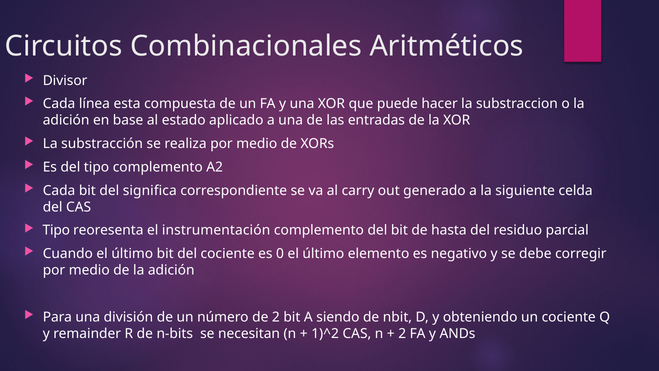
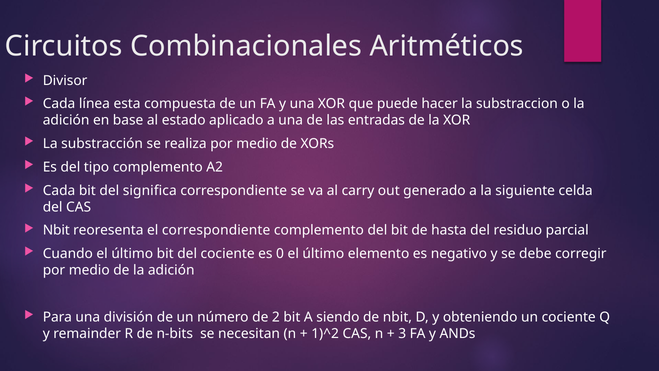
Tipo: Tipo -> Nbit (56, 230)
el instrumentación: instrumentación -> correspondiente (216, 230)
2: 2 -> 3 (402, 333)
